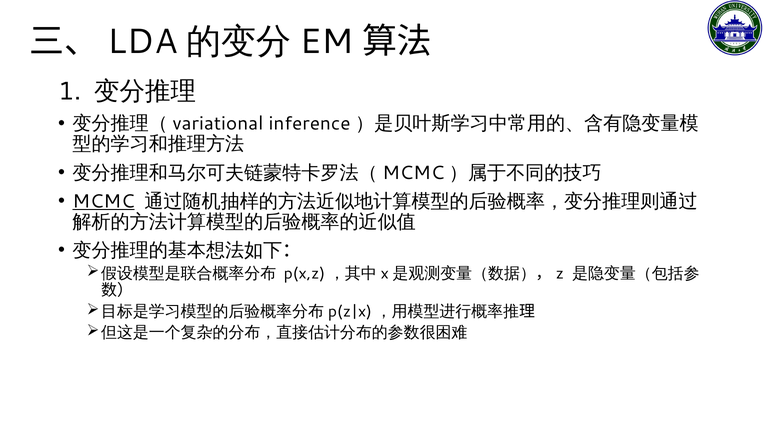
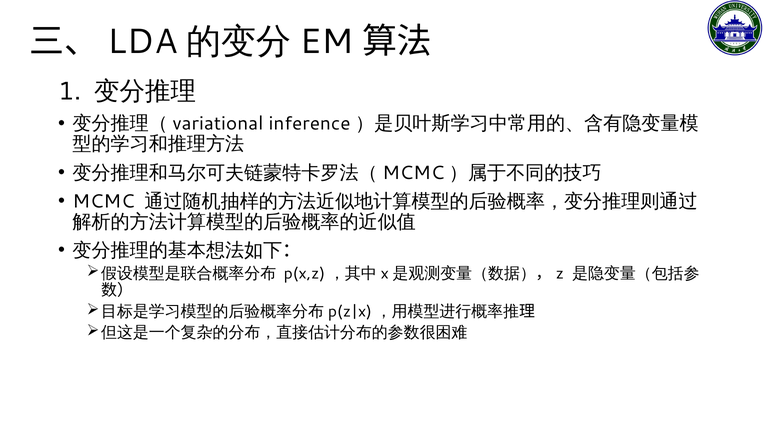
MCMC underline: present -> none (104, 201)
